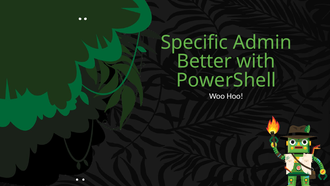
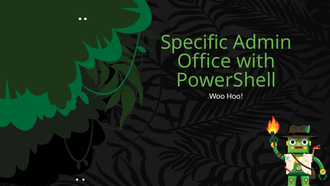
Better: Better -> Office (204, 61)
